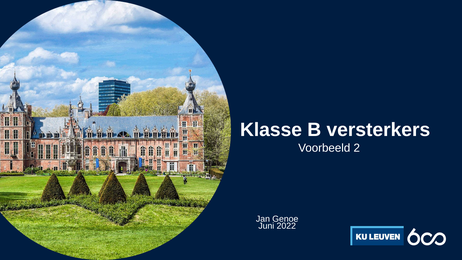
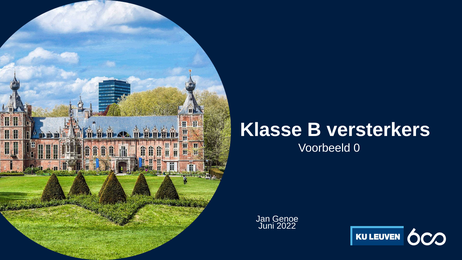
2: 2 -> 0 (357, 148)
